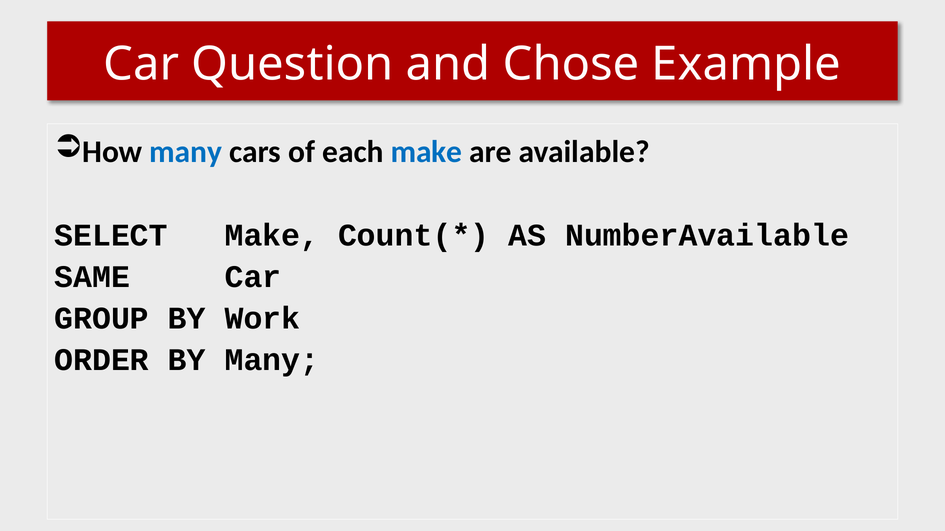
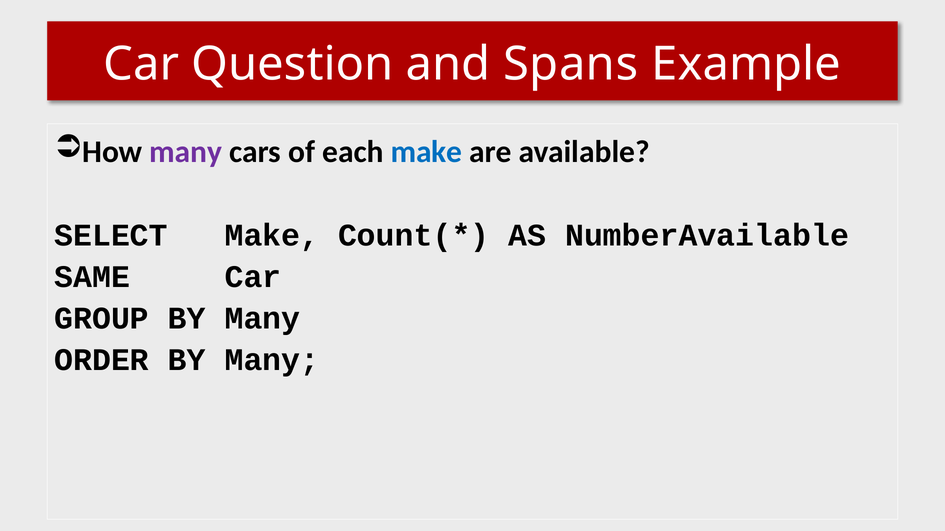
Chose: Chose -> Spans (571, 64)
many colour: blue -> purple (186, 152)
GROUP BY Work: Work -> Many (262, 319)
